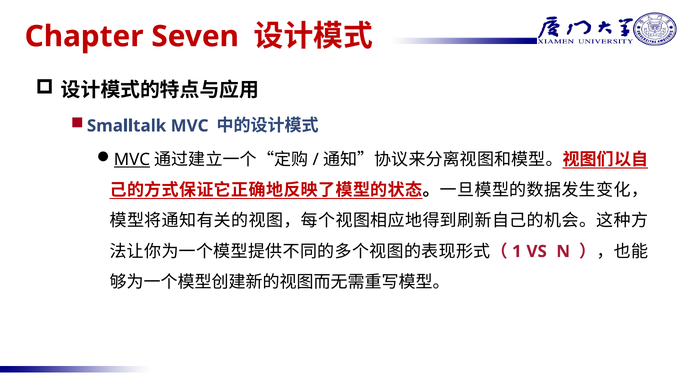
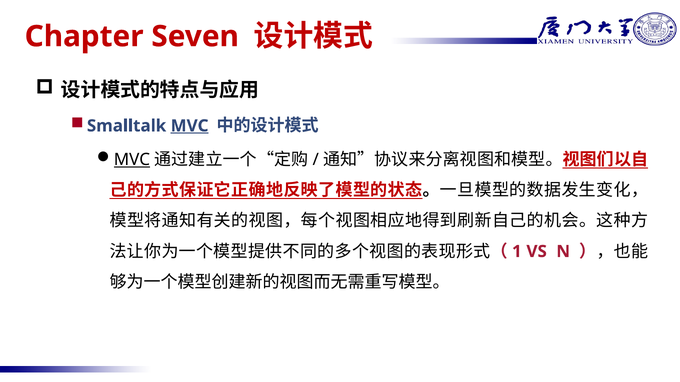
MVC underline: none -> present (190, 126)
